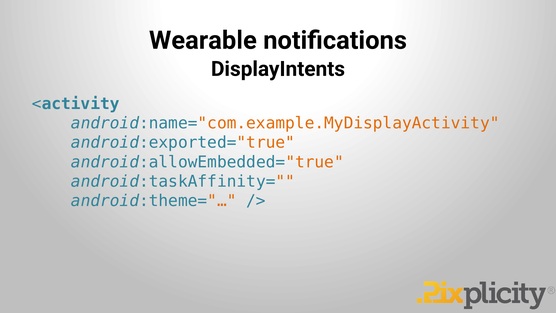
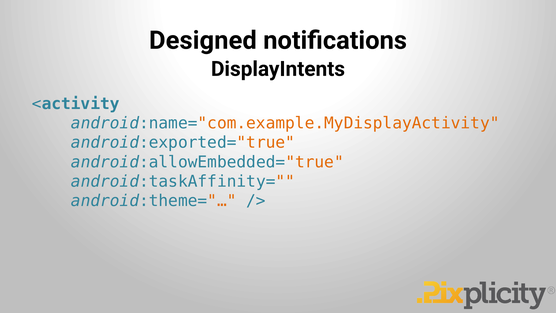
Wearable: Wearable -> Designed (203, 40)
